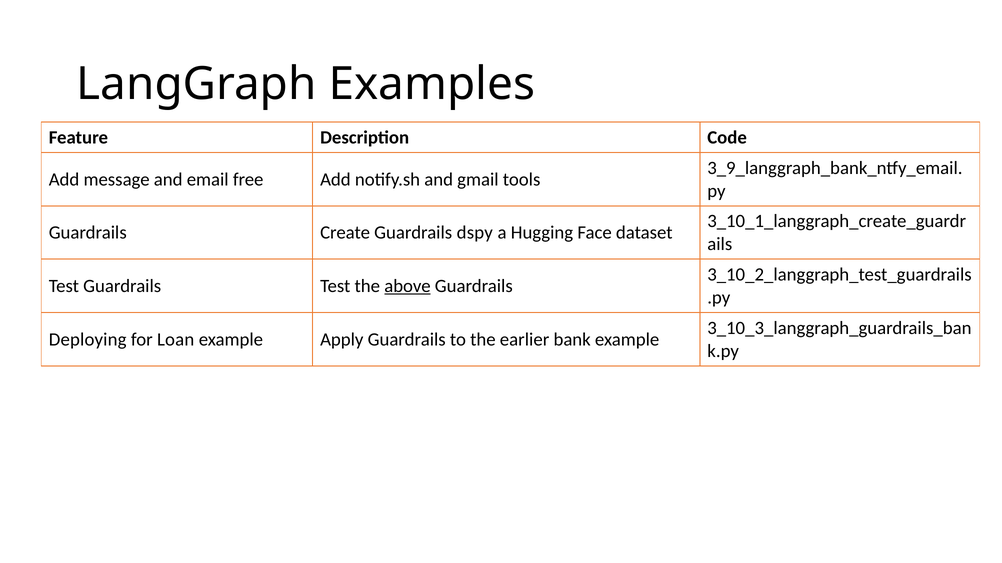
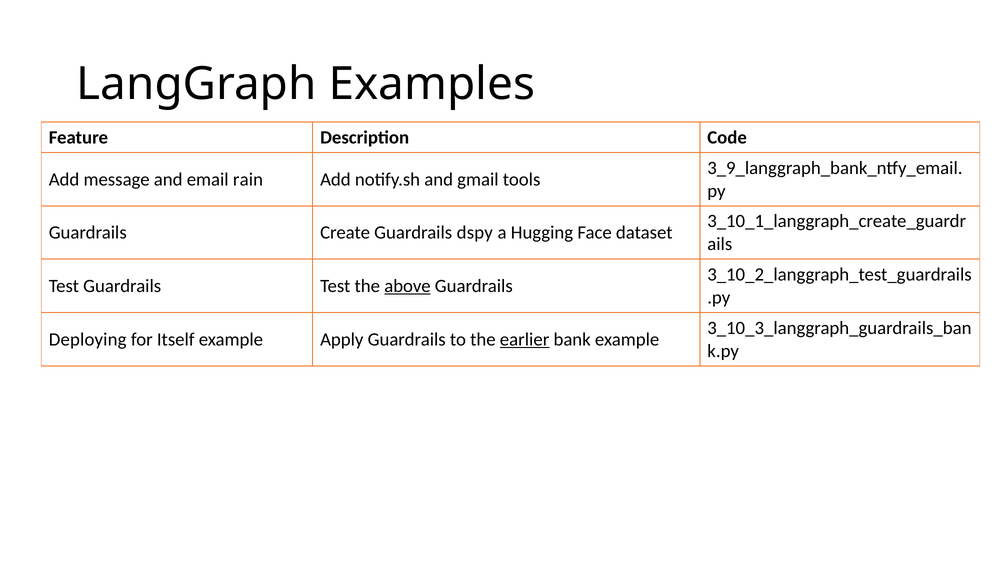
free: free -> rain (248, 180)
Loan: Loan -> Itself (176, 340)
earlier underline: none -> present (525, 340)
